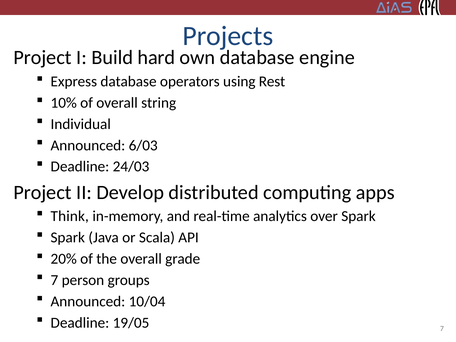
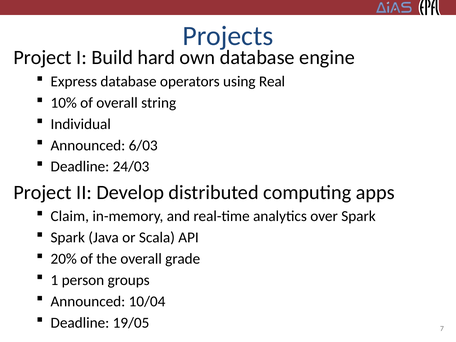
Rest: Rest -> Real (272, 82)
Think: Think -> Claim (70, 216)
7: 7 -> 1 (54, 280)
